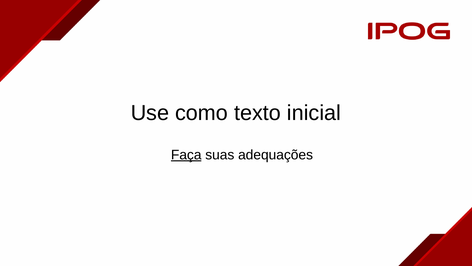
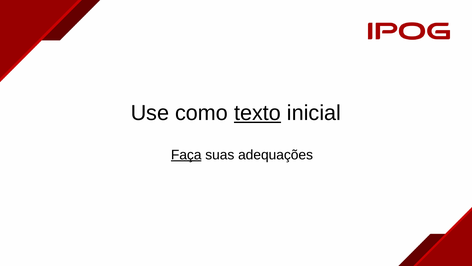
texto underline: none -> present (257, 113)
